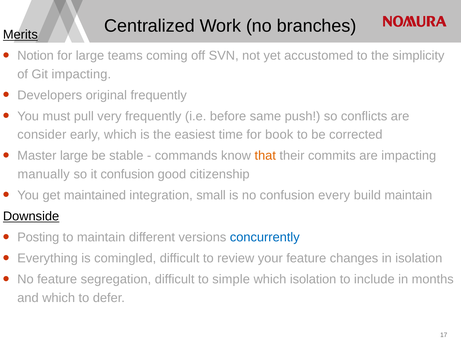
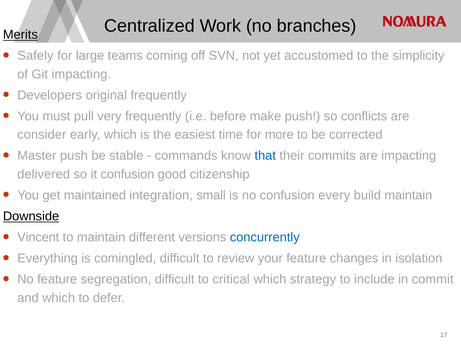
Notion: Notion -> Safely (35, 56)
same: same -> make (265, 116)
book: book -> more (279, 135)
Master large: large -> push (74, 156)
that colour: orange -> blue (265, 156)
manually: manually -> delivered (44, 174)
Posting: Posting -> Vincent (38, 237)
simple: simple -> critical (231, 279)
which isolation: isolation -> strategy (313, 279)
months: months -> commit (433, 279)
